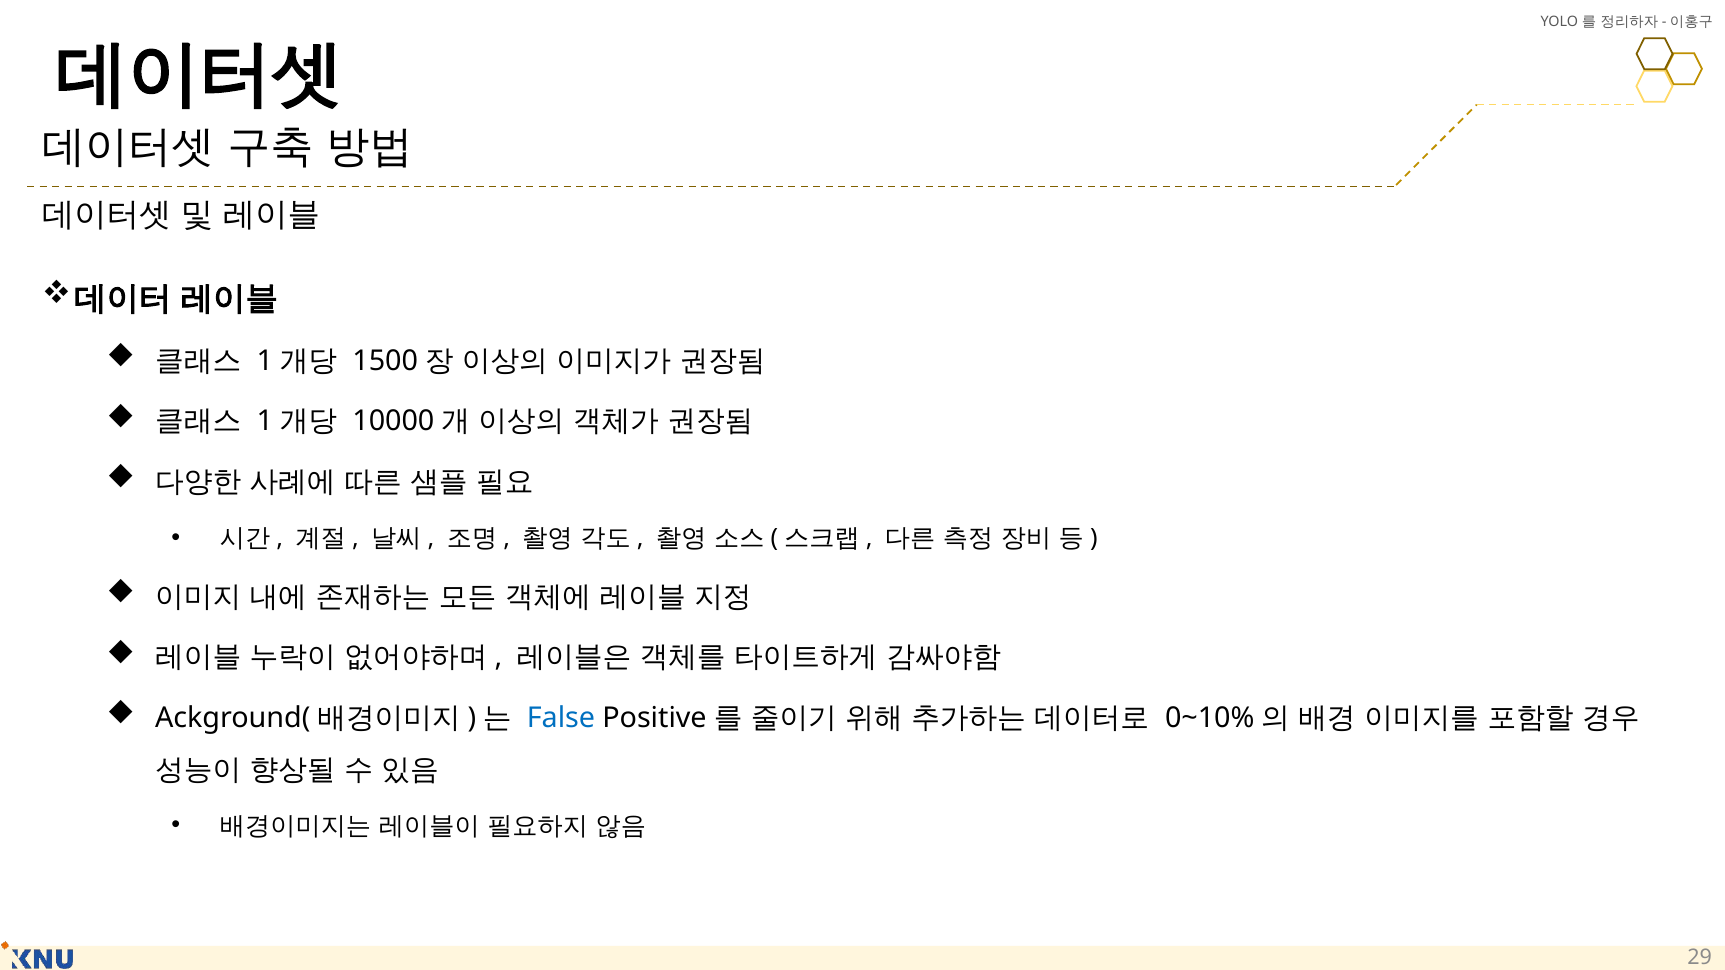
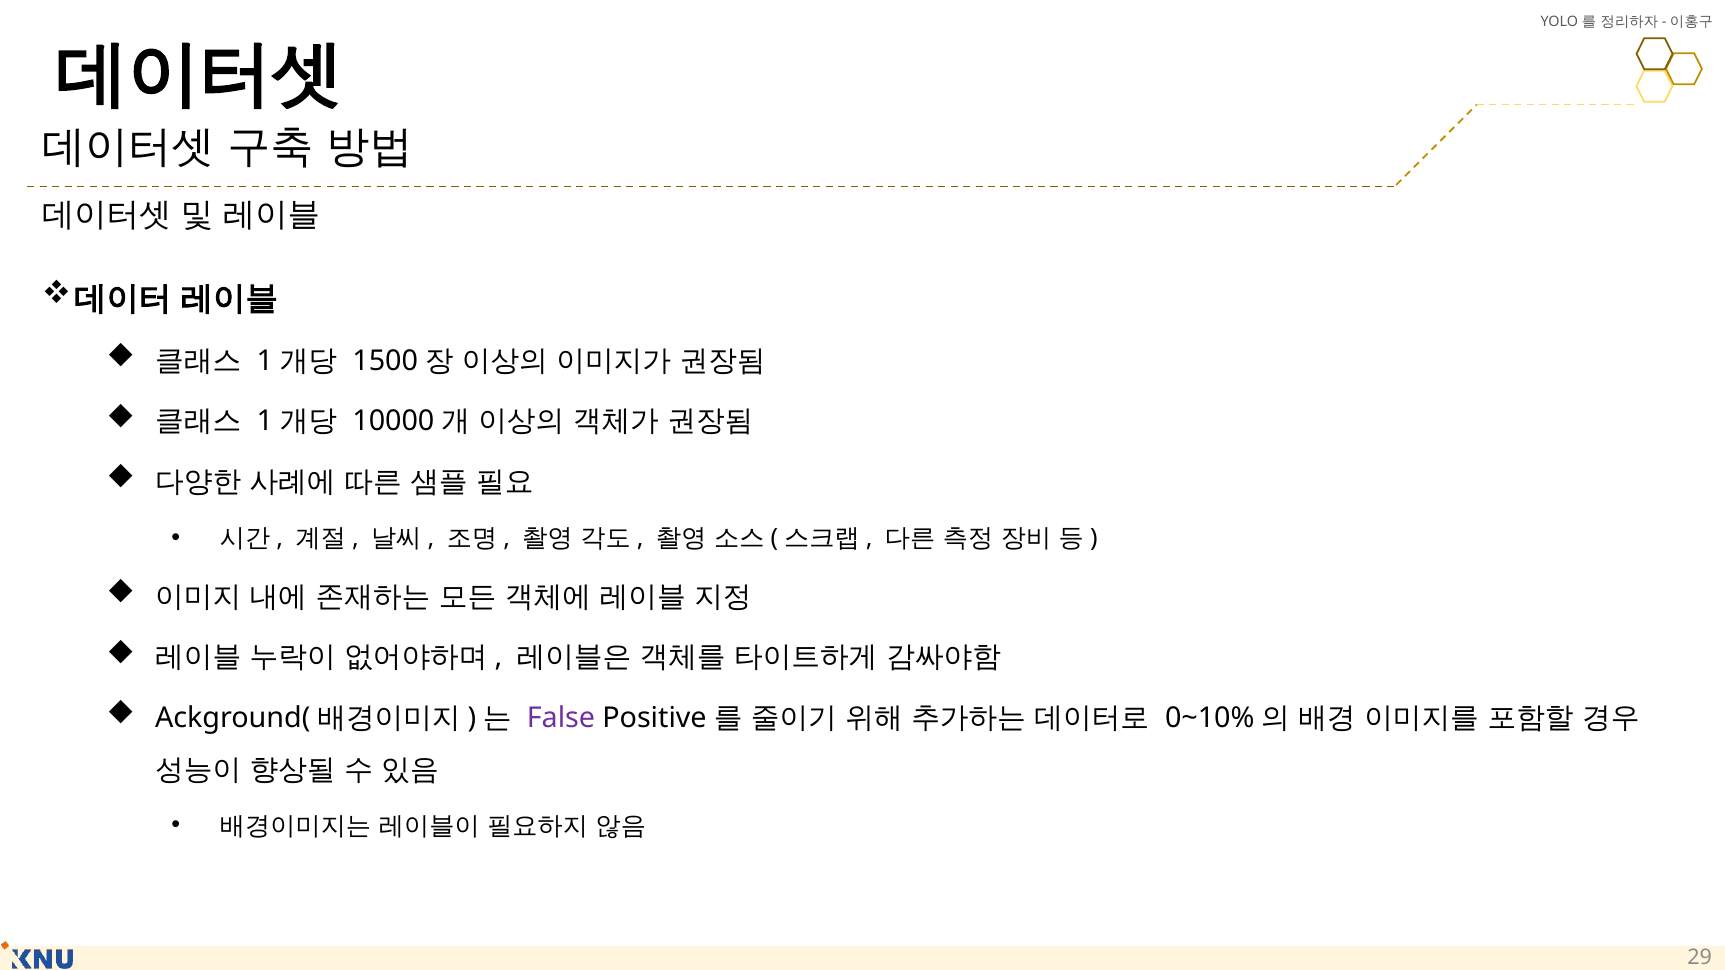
False colour: blue -> purple (561, 718)
